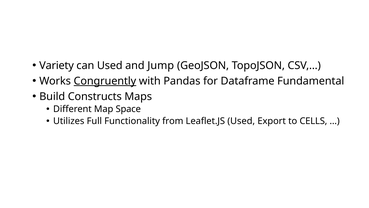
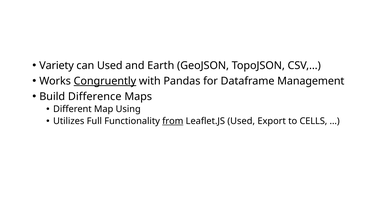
Jump: Jump -> Earth (161, 65)
Fundamental: Fundamental -> Management (311, 81)
Constructs: Constructs -> Difference (95, 96)
Space: Space -> Using (128, 109)
from underline: none -> present (173, 121)
